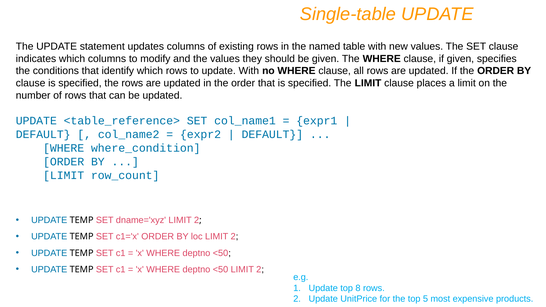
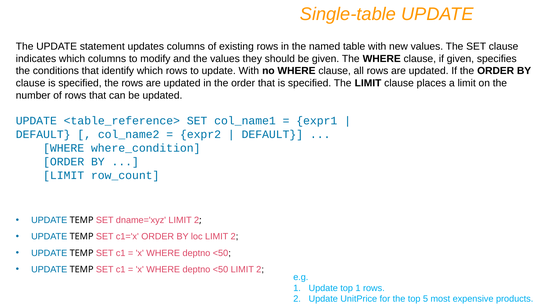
top 8: 8 -> 1 (358, 288)
